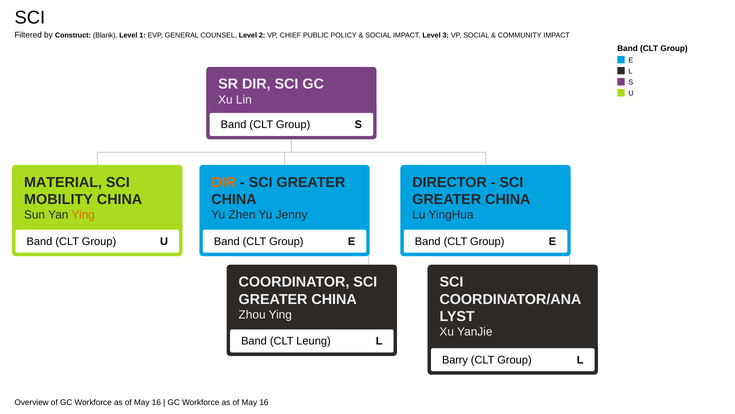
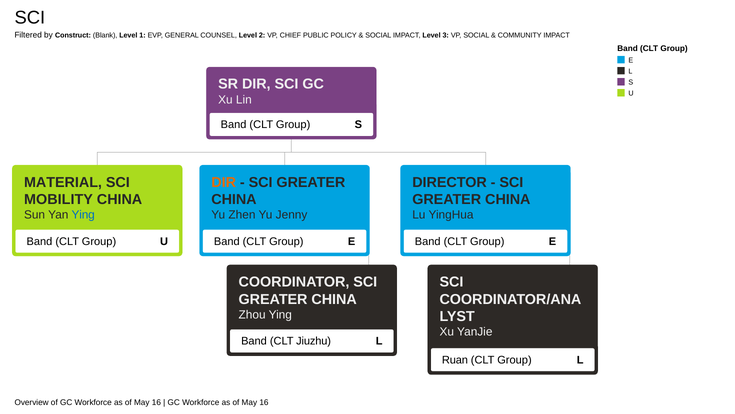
Ying colour: orange -> blue (83, 215)
Leung: Leung -> Jiuzhu (314, 341)
Barry: Barry -> Ruan (455, 359)
